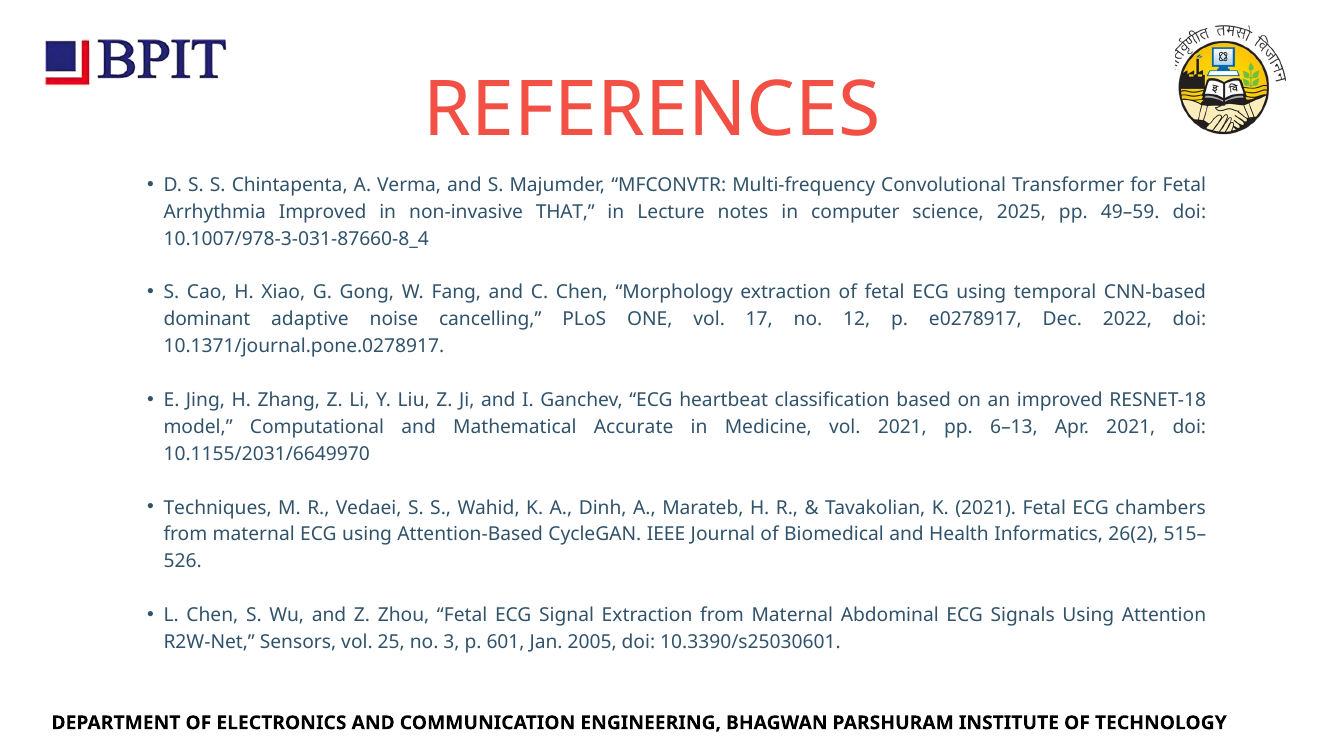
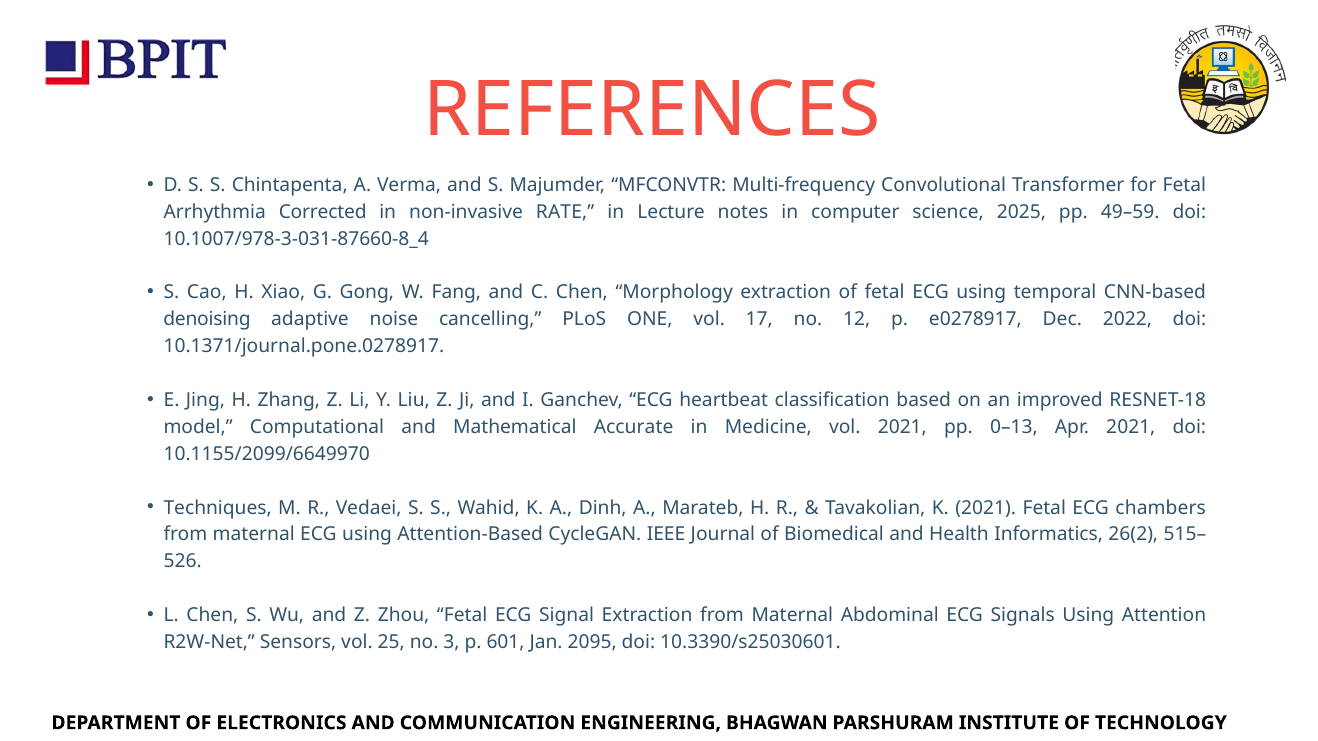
Arrhythmia Improved: Improved -> Corrected (323, 212)
THAT: THAT -> RATE (565, 212)
dominant: dominant -> denoising (207, 320)
6–13: 6–13 -> 0–13 (1014, 427)
10.1155/2031/6649970: 10.1155/2031/6649970 -> 10.1155/2099/6649970 (267, 454)
2005: 2005 -> 2095 (592, 642)
